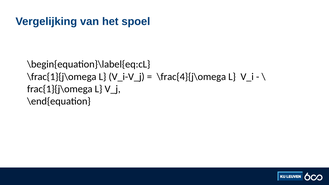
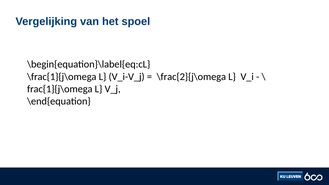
\frac{4}{j\omega: \frac{4}{j\omega -> \frac{2}{j\omega (191, 77)
